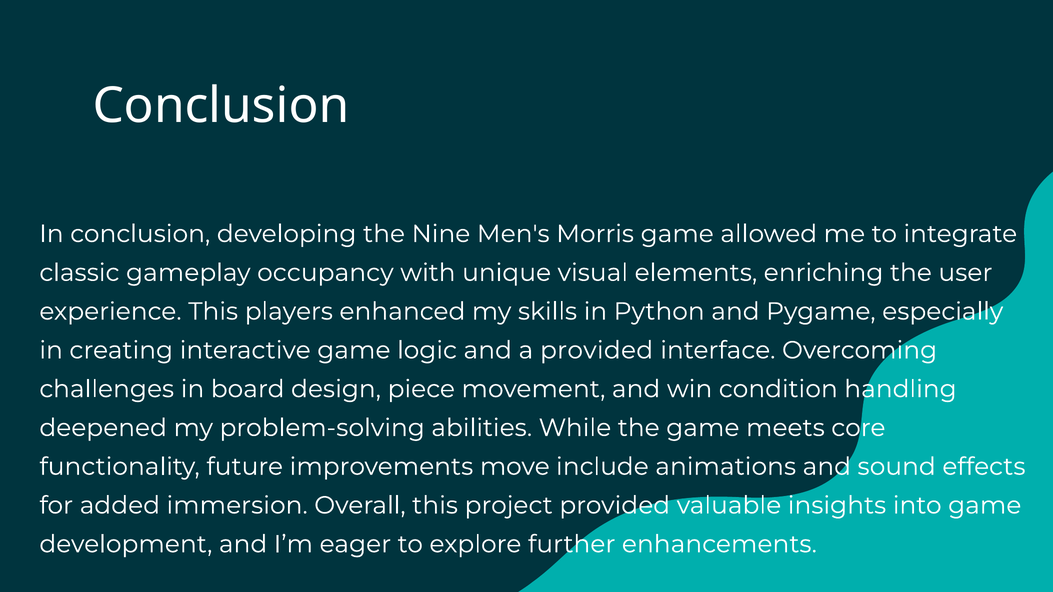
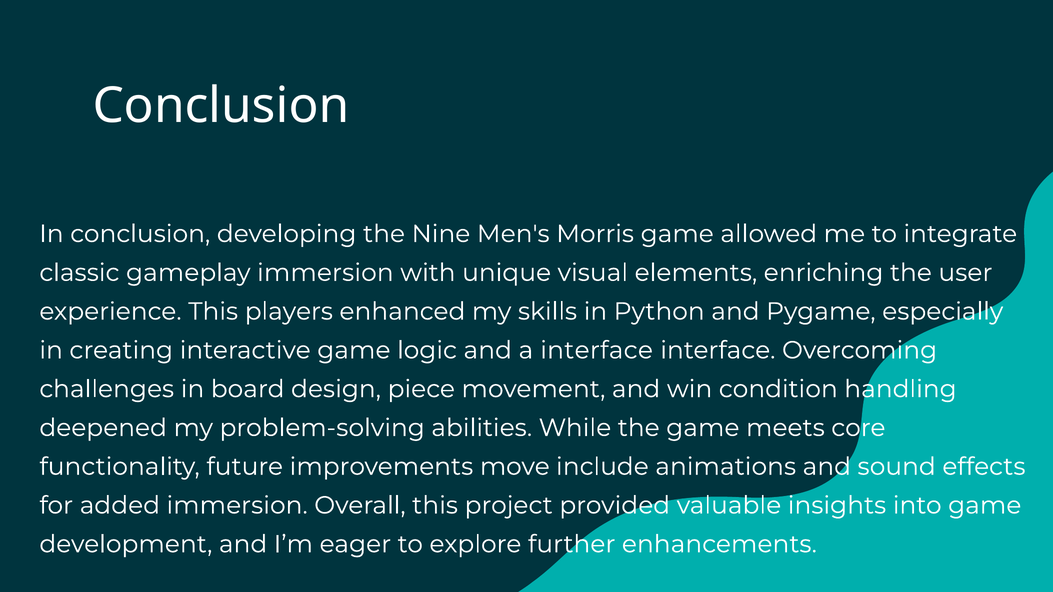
gameplay occupancy: occupancy -> immersion (325, 273)
a provided: provided -> interface (597, 350)
